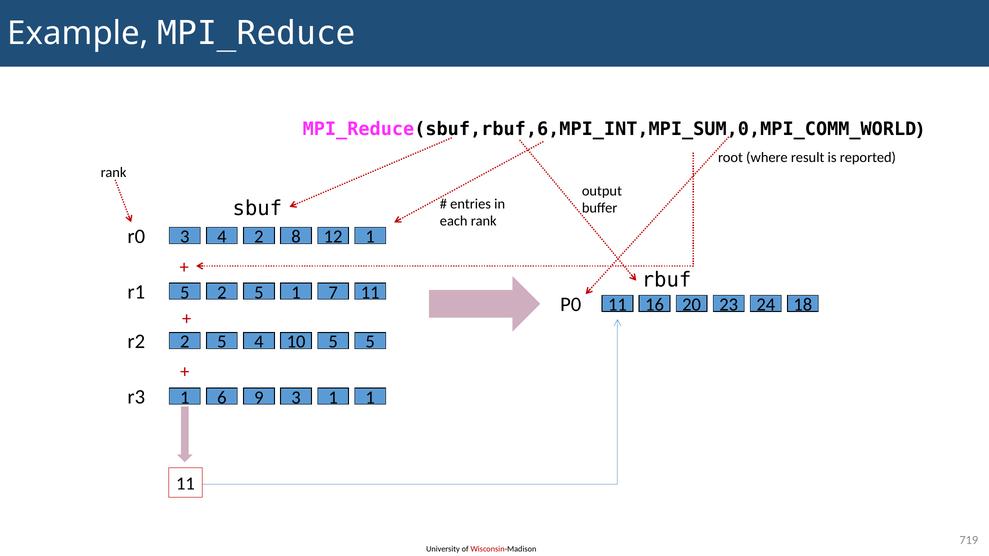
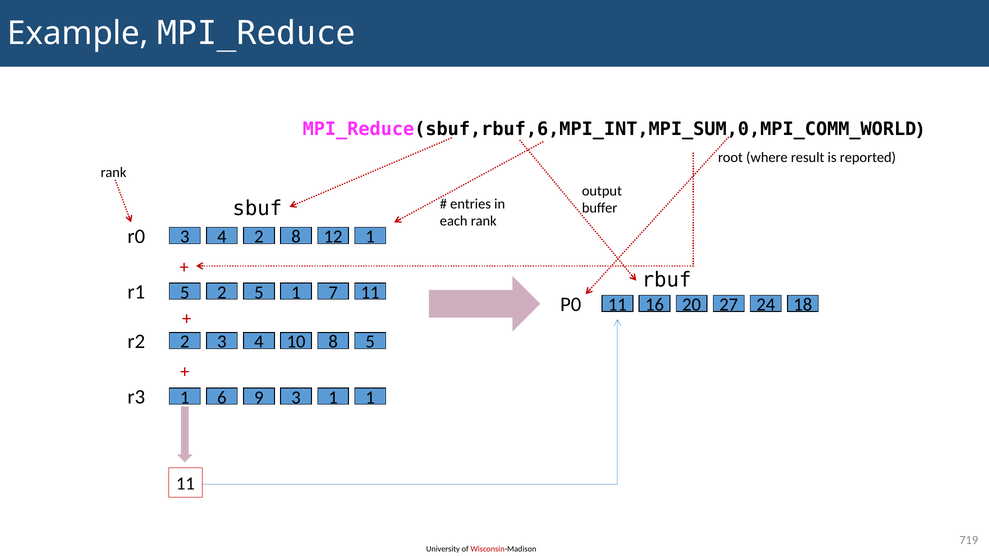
23: 23 -> 27 (729, 305)
5: 5 -> 3 (222, 342)
10 5: 5 -> 8 (333, 342)
